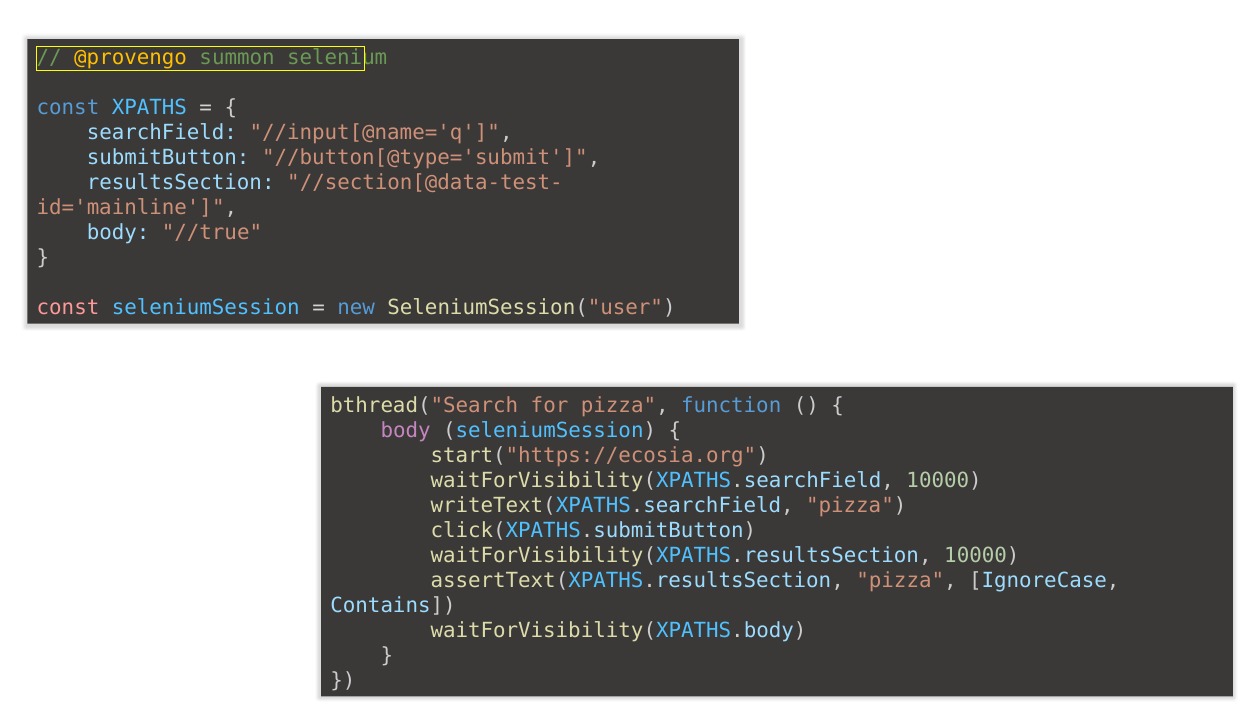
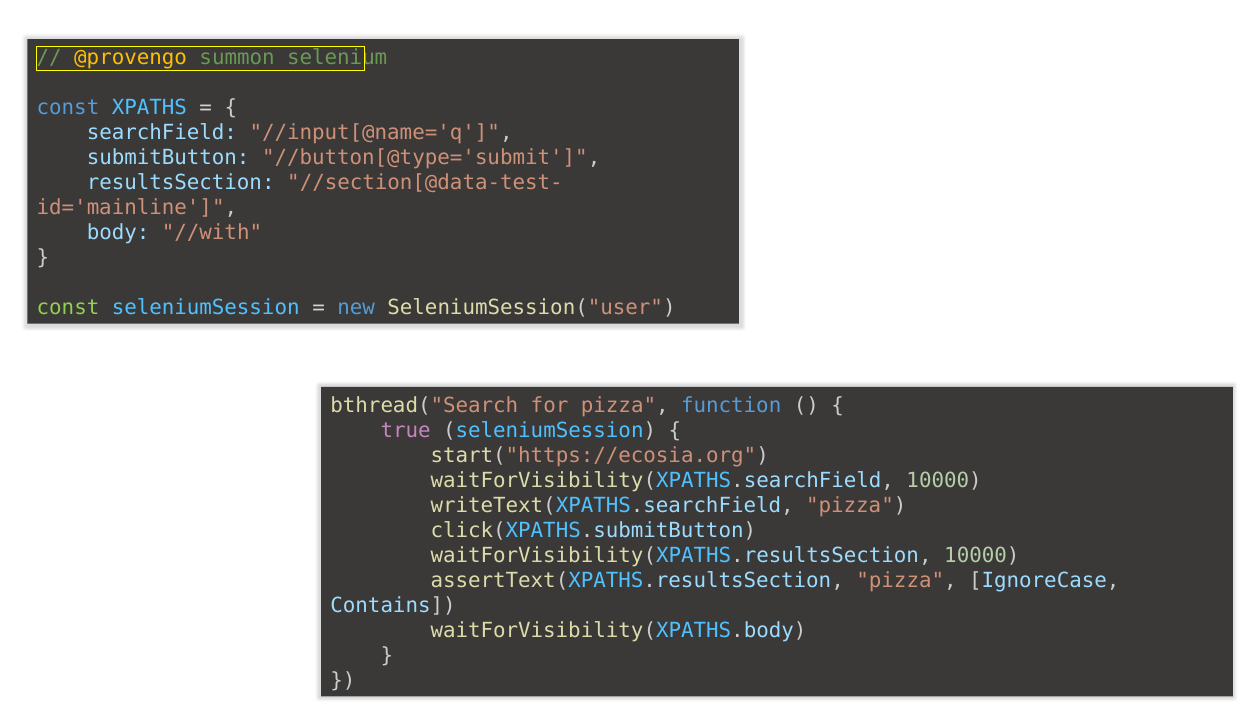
//true: //true -> //with (212, 233)
const colour: pink -> light green (68, 308)
body: body -> true (406, 431)
